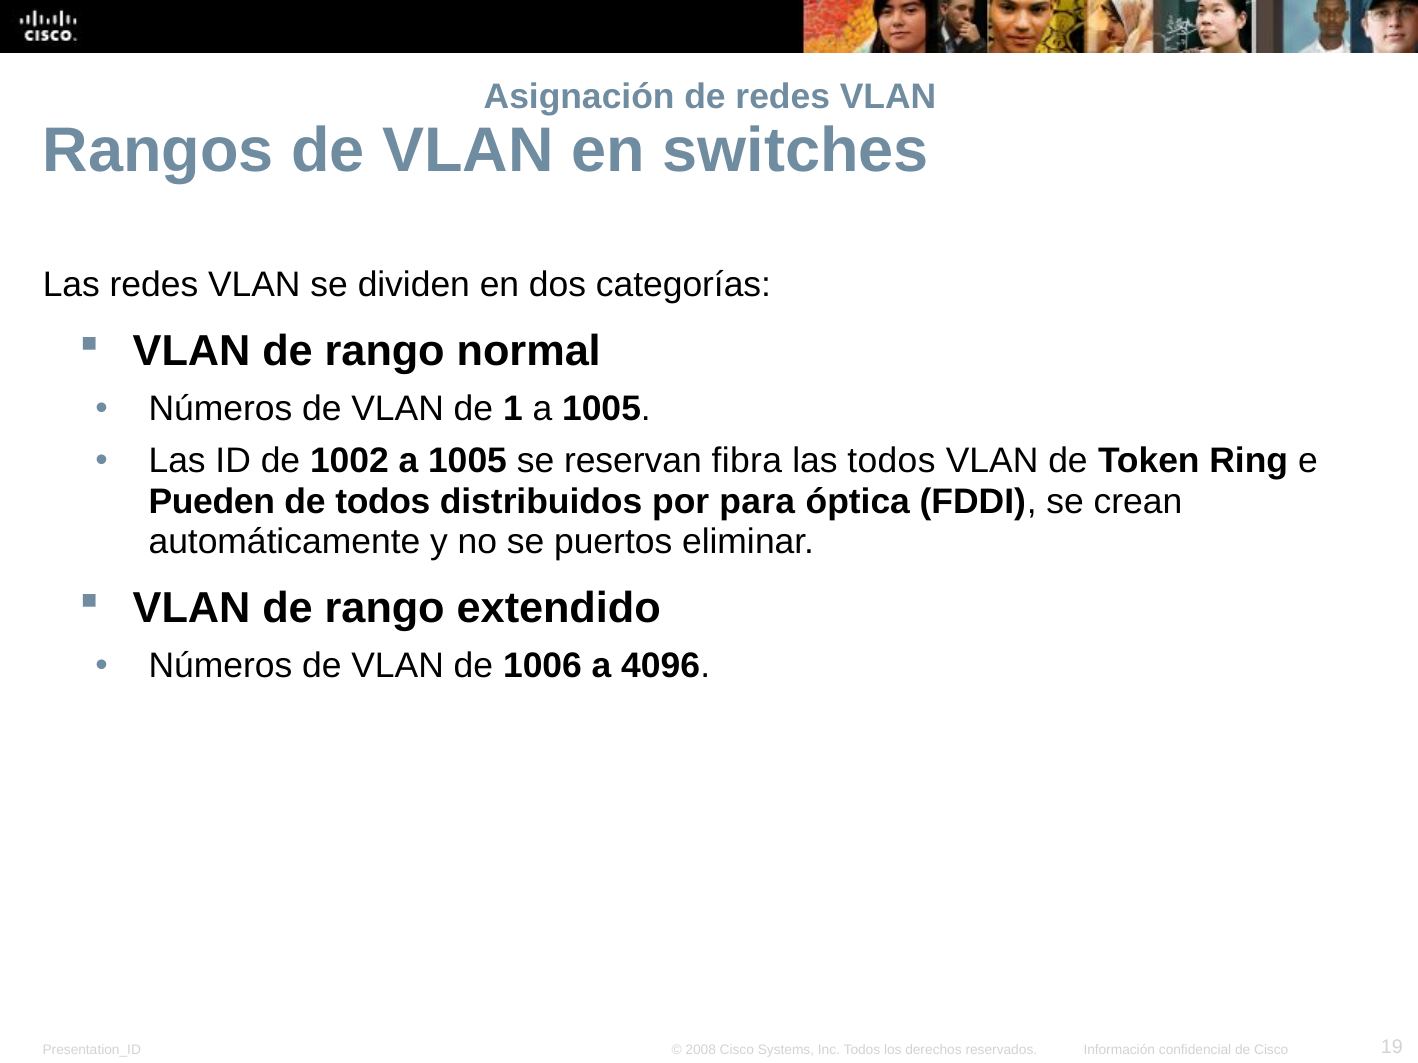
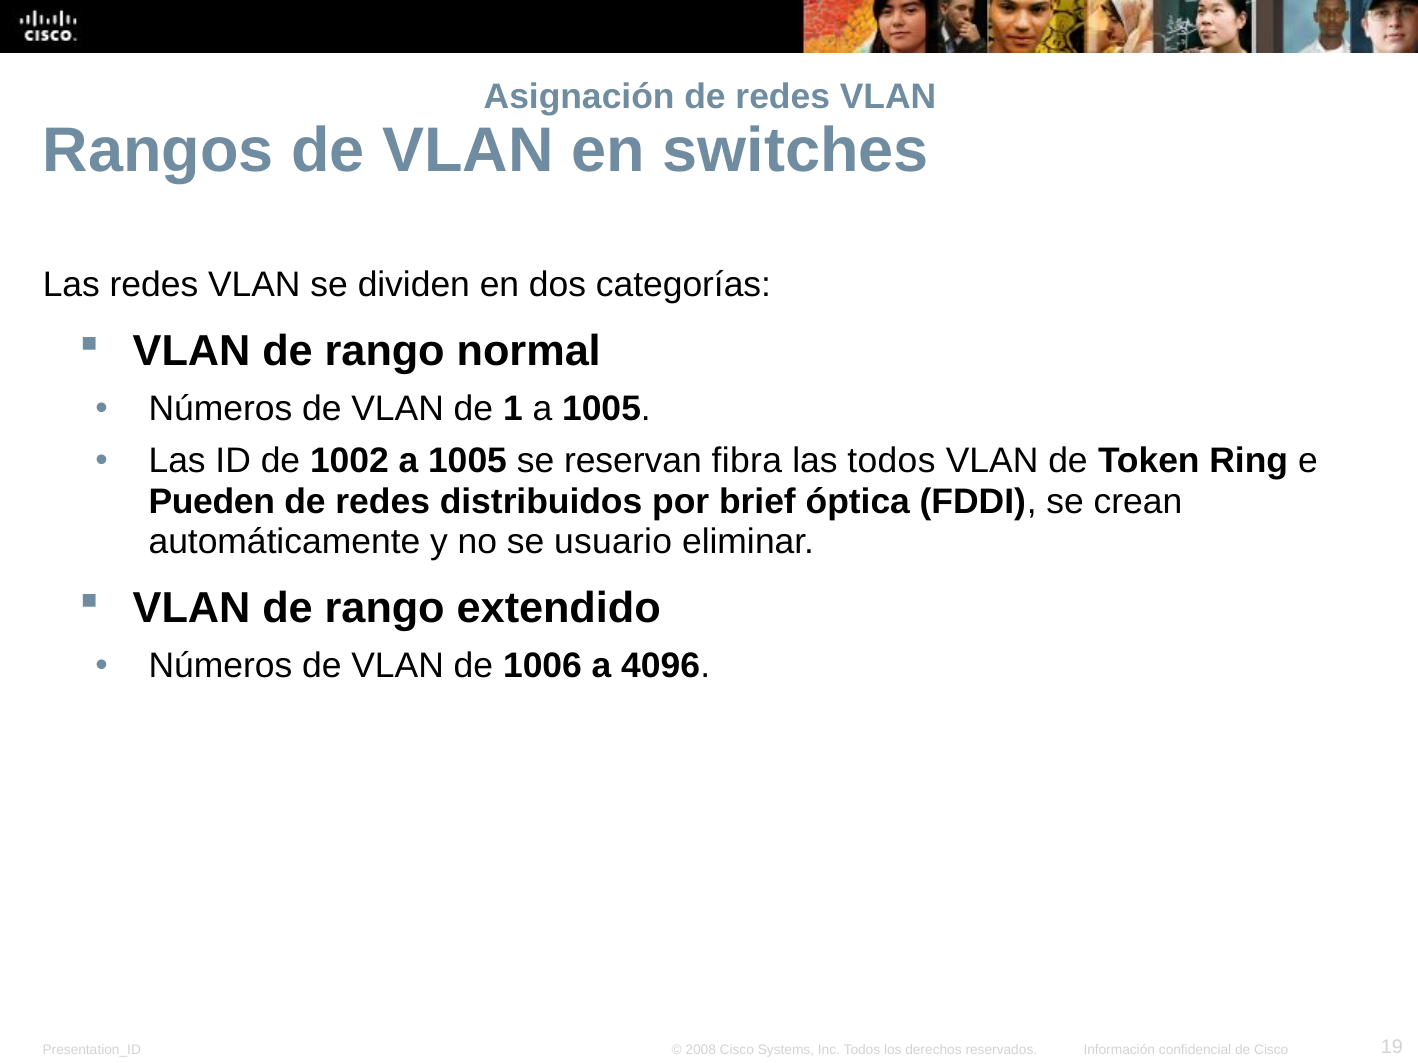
todos: todos -> redes (383, 502)
para: para -> brief (757, 502)
puertos: puertos -> usuario (613, 542)
